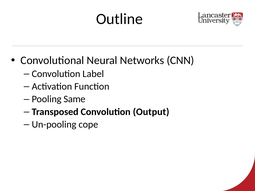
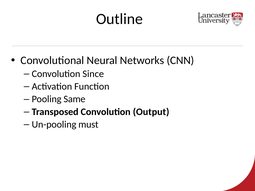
Label: Label -> Since (93, 74)
cope: cope -> must (88, 125)
